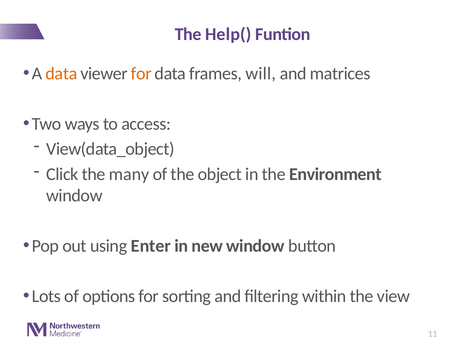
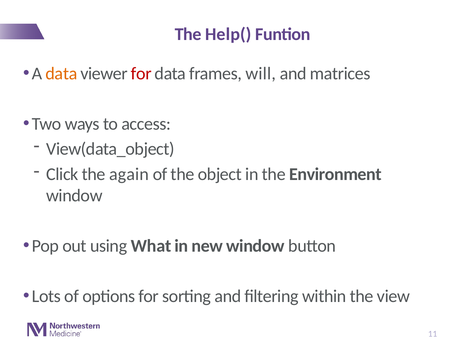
for colour: orange -> red (141, 74)
many: many -> again (129, 174)
Enter: Enter -> What (151, 246)
